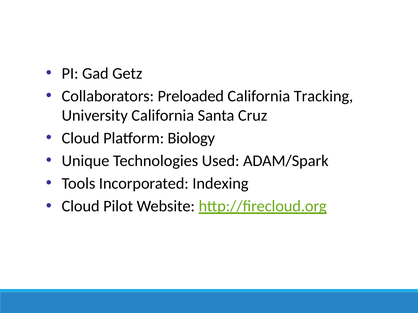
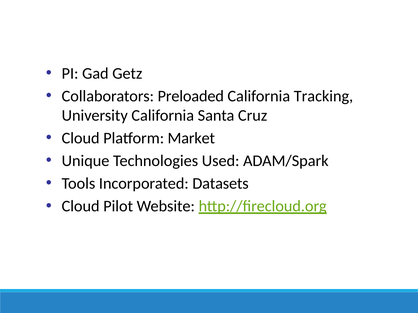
Biology: Biology -> Market (191, 138)
Indexing: Indexing -> Datasets (221, 184)
